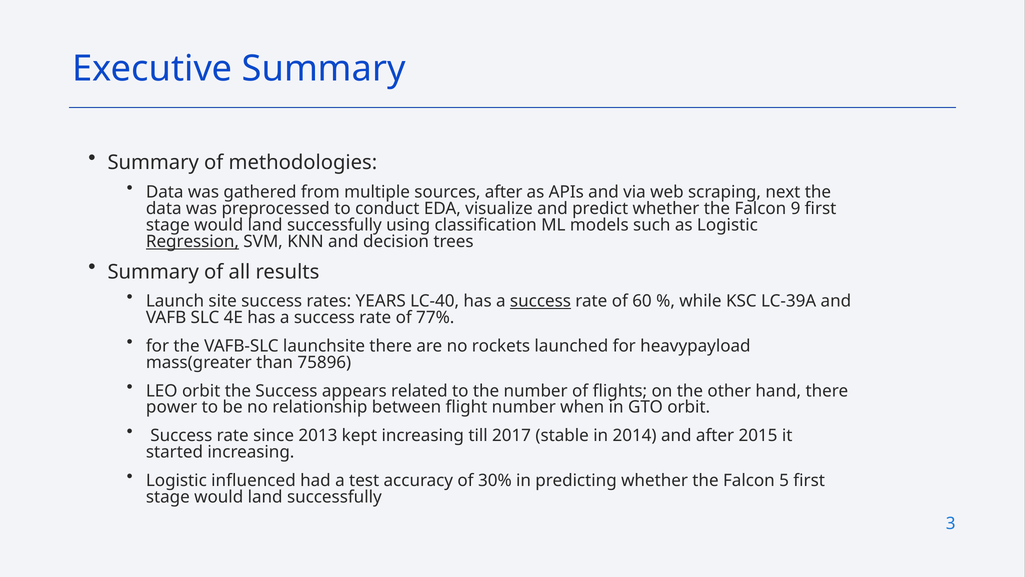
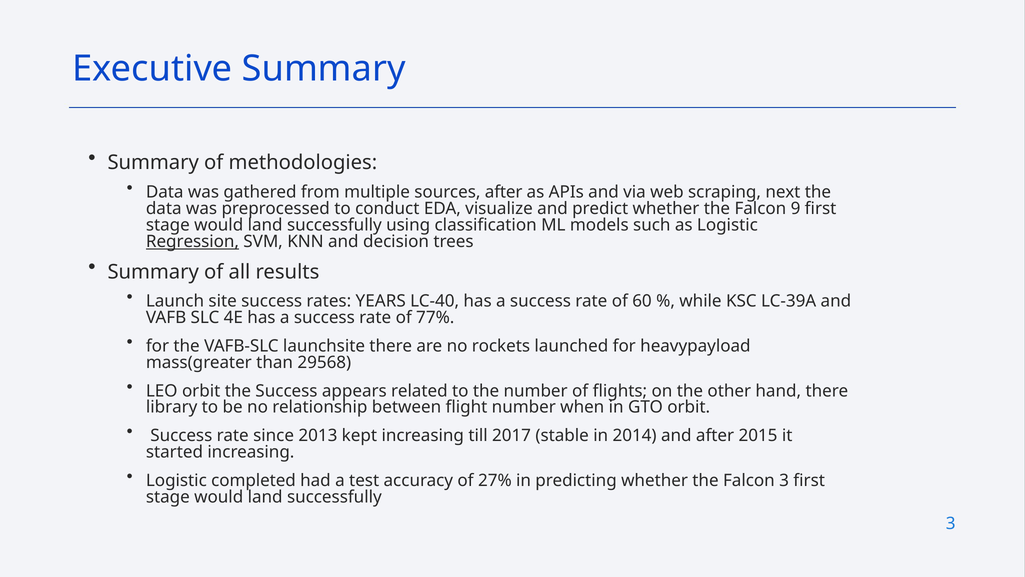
success underline: present -> none (541, 301)
75896: 75896 -> 29568 (324, 362)
power: power -> library (172, 407)
influenced: influenced -> completed (254, 480)
30%: 30% -> 27% (495, 480)
Falcon 5: 5 -> 3 (784, 480)
